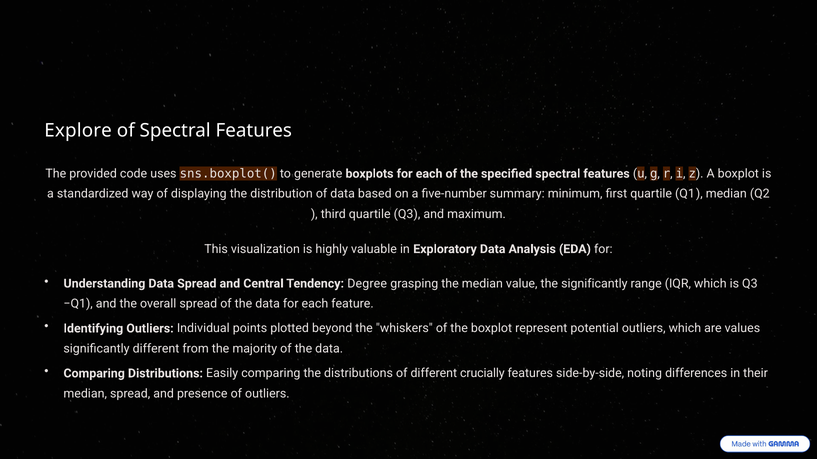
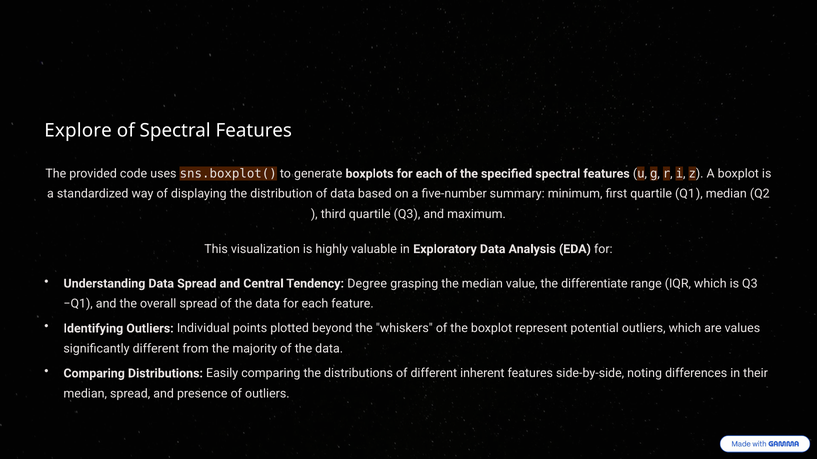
the significantly: significantly -> differentiate (594, 284)
crucially: crucially -> inherent (482, 374)
